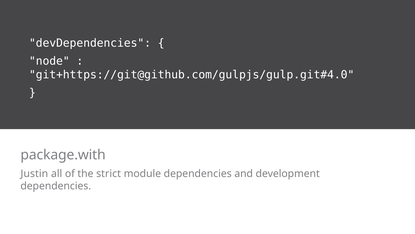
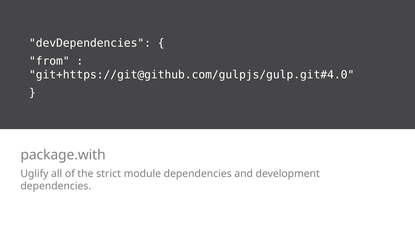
node: node -> from (49, 61)
Justin: Justin -> Uglify (34, 173)
